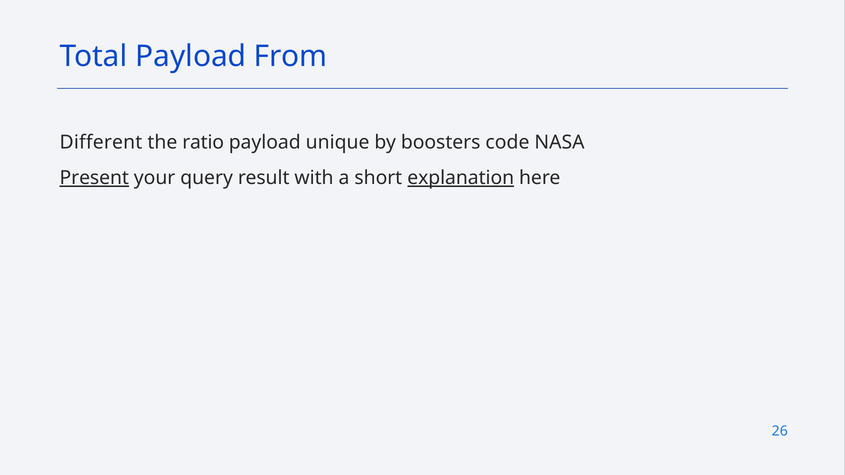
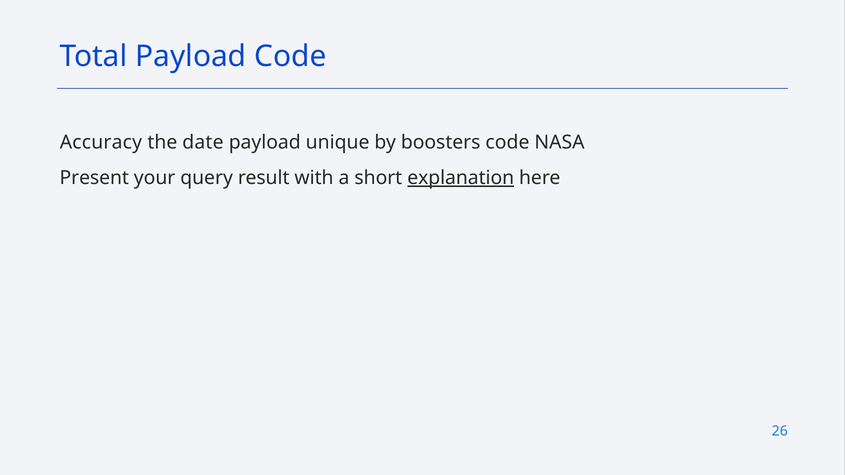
Payload From: From -> Code (290, 56)
Different: Different -> Accuracy (101, 143)
ratio: ratio -> date (203, 143)
Present underline: present -> none (94, 178)
